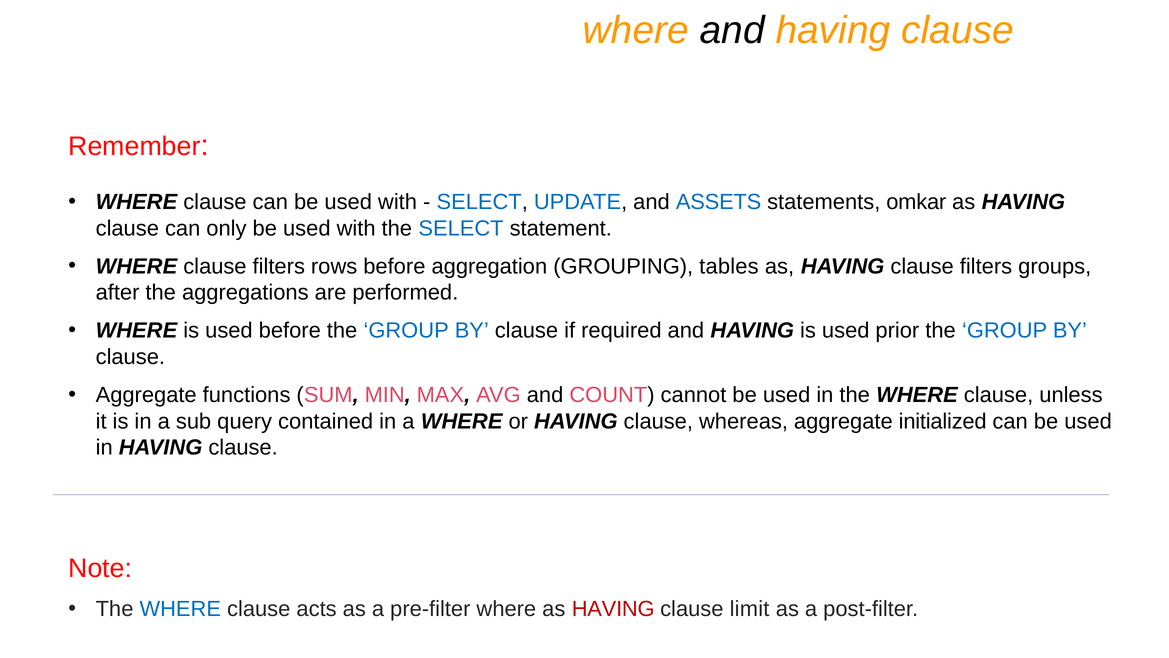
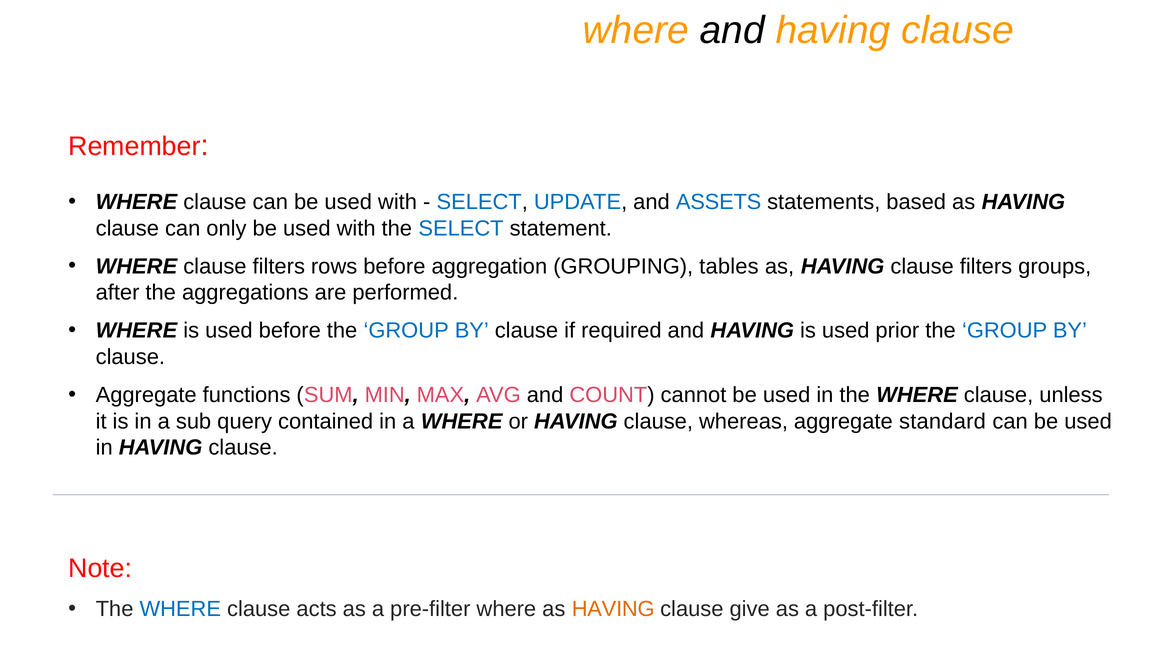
omkar: omkar -> based (916, 202)
initialized: initialized -> standard (942, 421)
HAVING colour: red -> orange (613, 609)
limit: limit -> give (750, 609)
